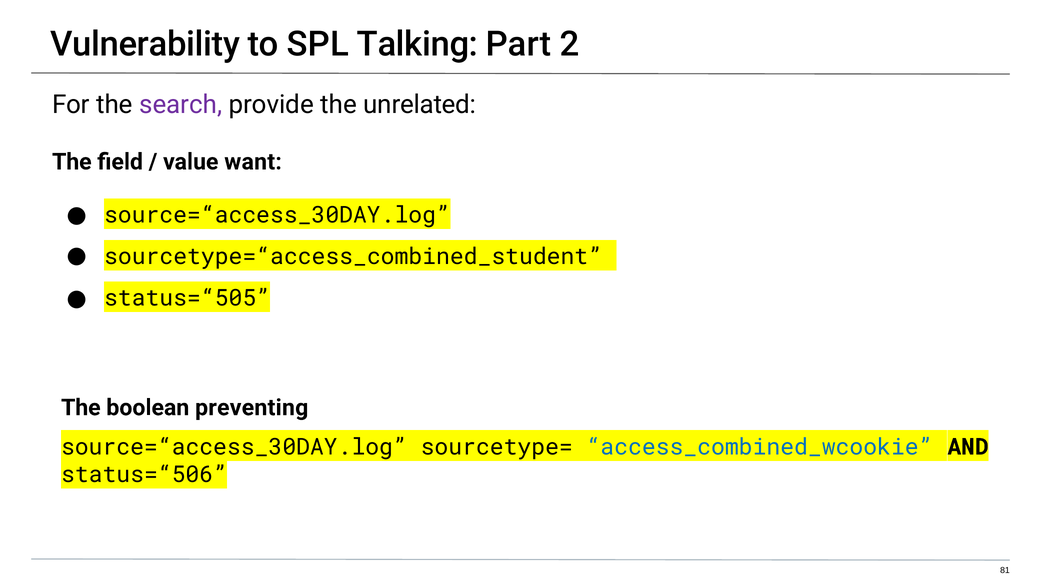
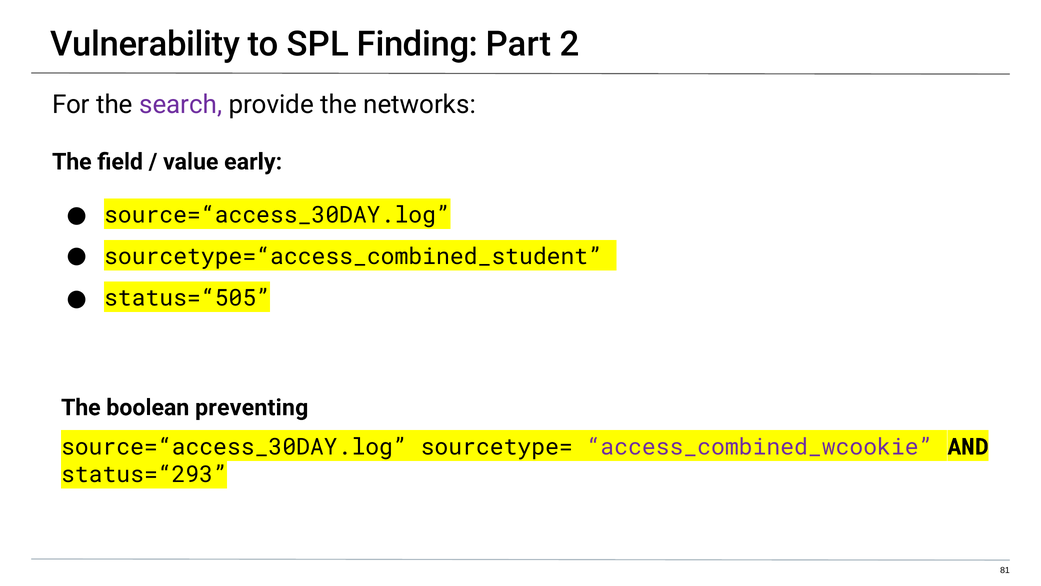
Talking: Talking -> Finding (417, 44)
unrelated: unrelated -> networks (420, 105)
want: want -> early (253, 162)
access_combined_wcookie colour: blue -> purple (760, 447)
status=“506: status=“506 -> status=“293 (144, 474)
